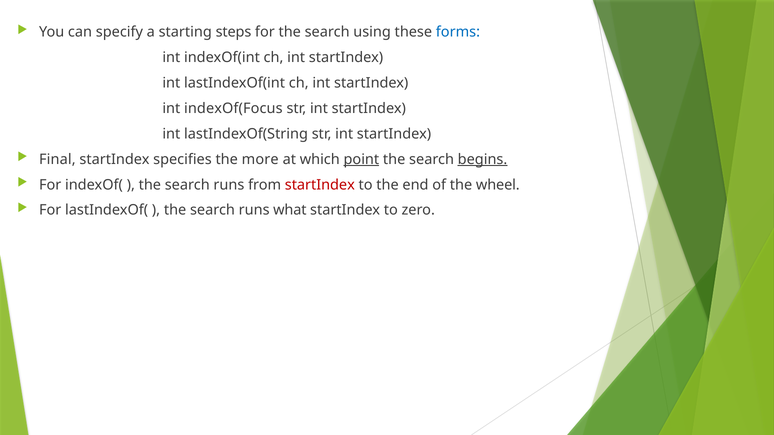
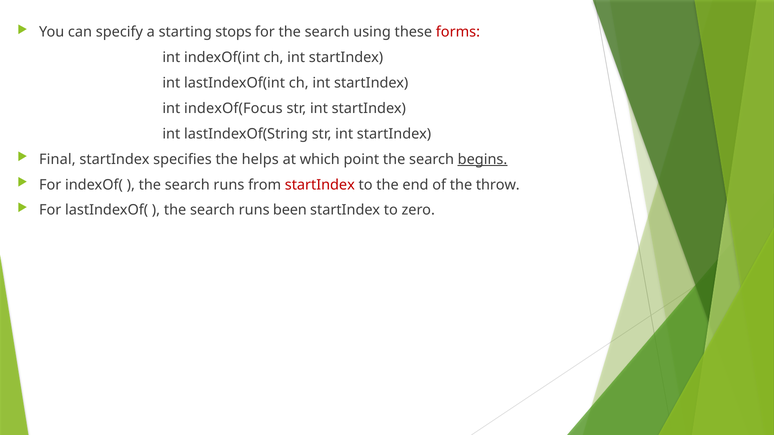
steps: steps -> stops (234, 32)
forms colour: blue -> red (458, 32)
more: more -> helps (260, 159)
point underline: present -> none (361, 159)
wheel: wheel -> throw (498, 185)
what: what -> been (290, 210)
